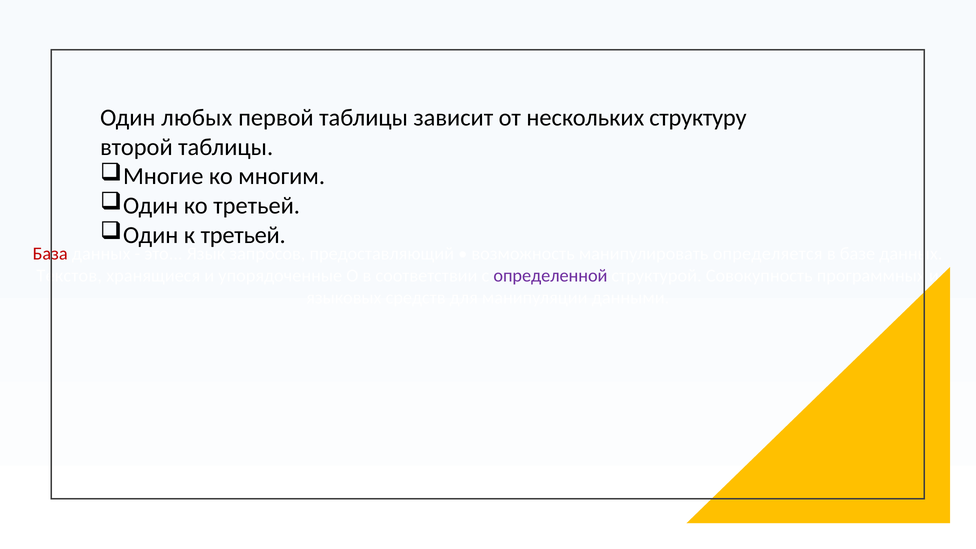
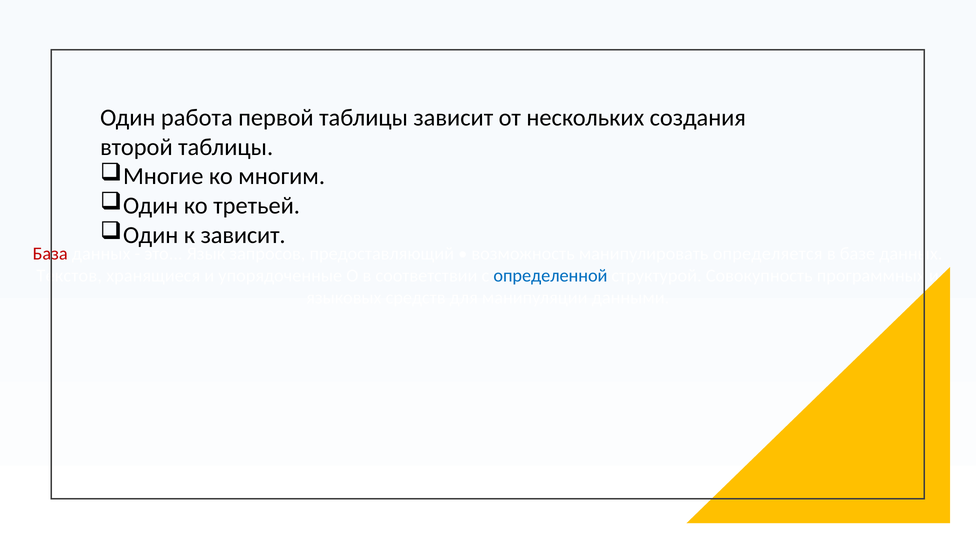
любых: любых -> работа (197, 118)
структуру: структуру -> создания (698, 118)
к третьей: третьей -> зависит (243, 235)
определенной colour: purple -> blue (550, 276)
